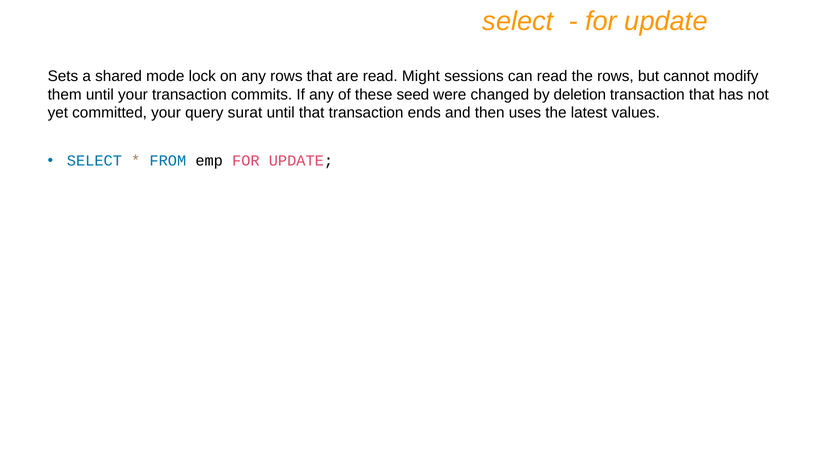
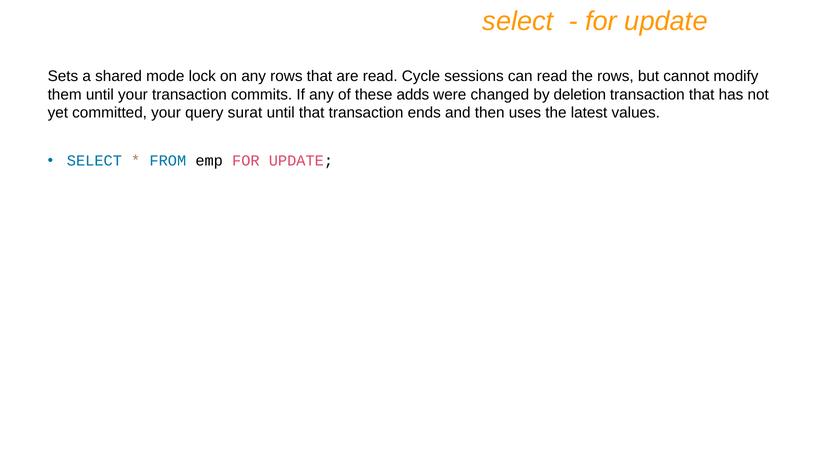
Might: Might -> Cycle (421, 76)
seed: seed -> adds (413, 95)
